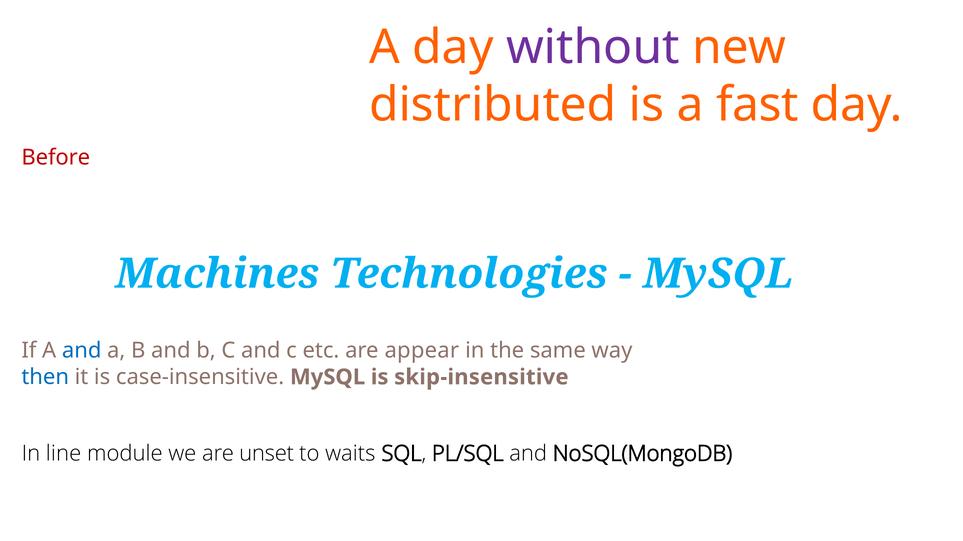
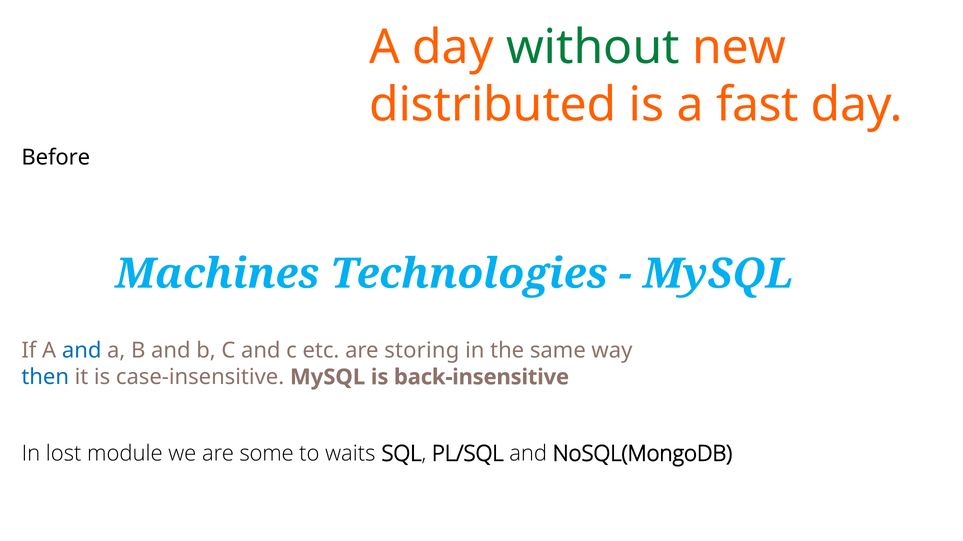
without colour: purple -> green (593, 47)
Before colour: red -> black (56, 158)
appear: appear -> storing (422, 351)
skip-insensitive: skip-insensitive -> back-insensitive (482, 378)
line: line -> lost (64, 454)
unset: unset -> some (267, 454)
